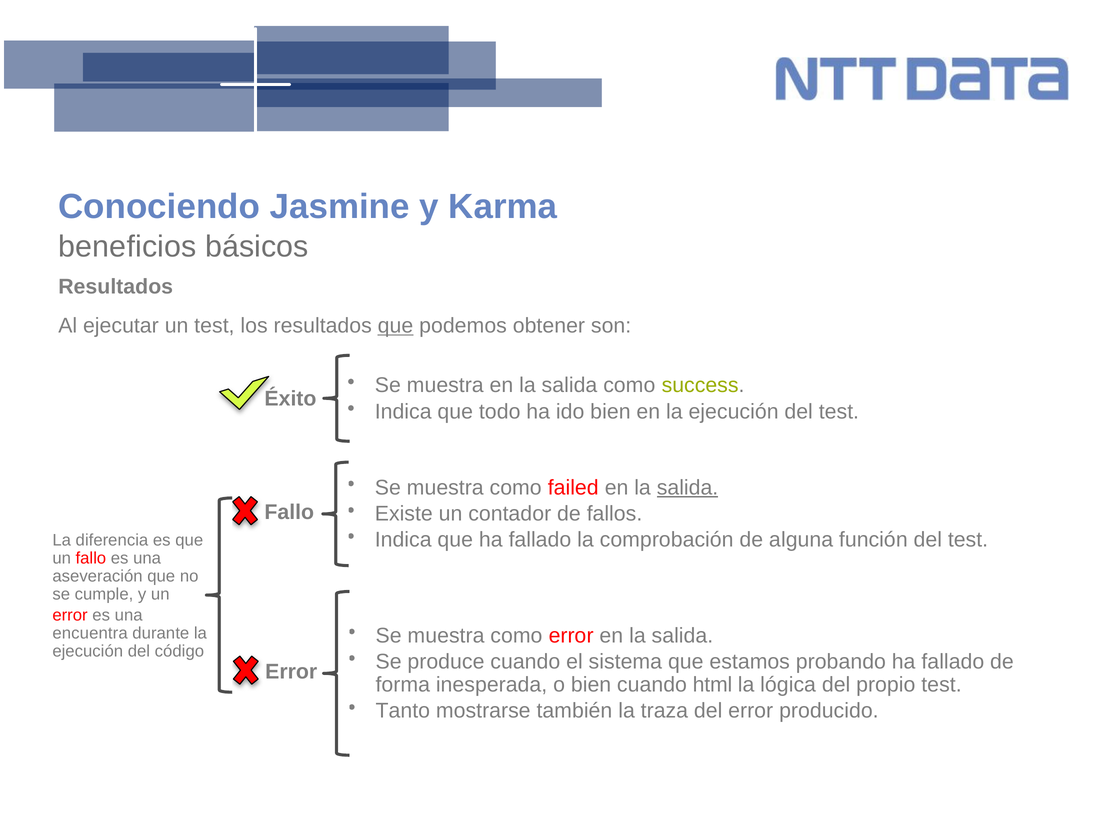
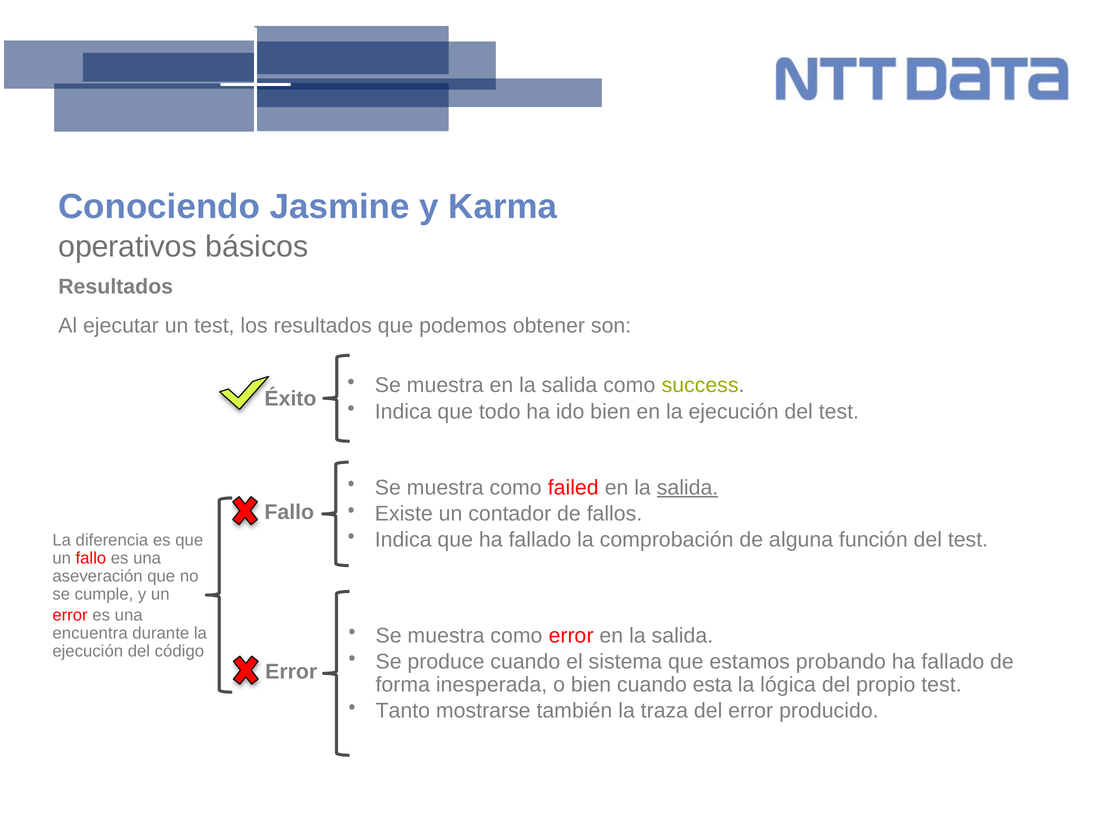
beneficios: beneficios -> operativos (128, 247)
que underline: present -> none (396, 326)
html: html -> esta (712, 684)
